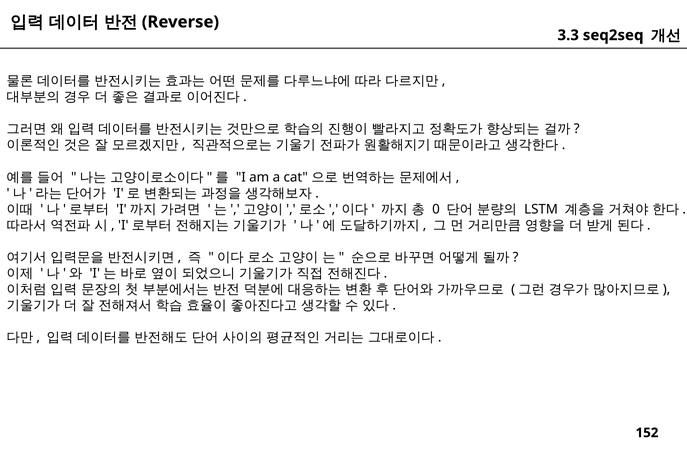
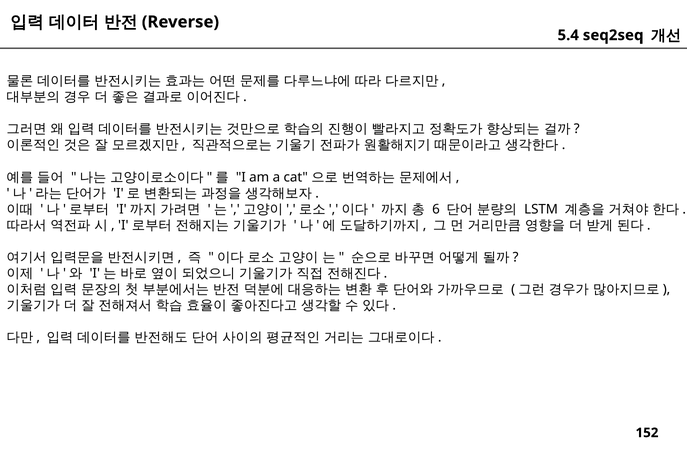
3.3: 3.3 -> 5.4 (568, 35)
0: 0 -> 6 (436, 209)
